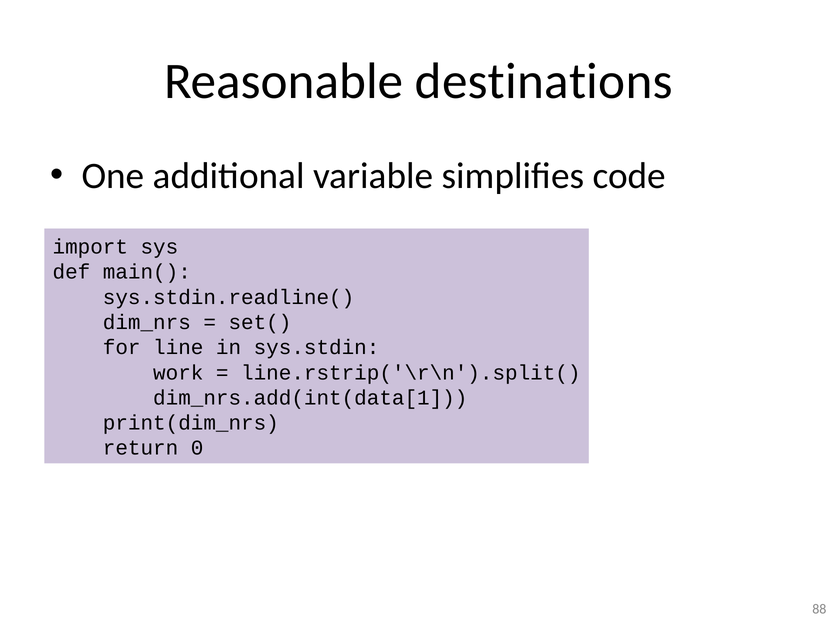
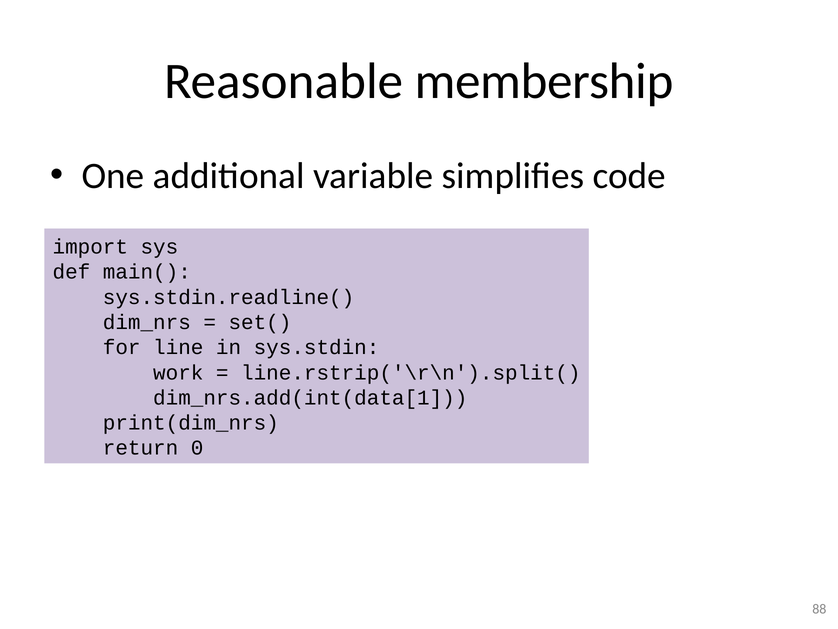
destinations: destinations -> membership (544, 81)
